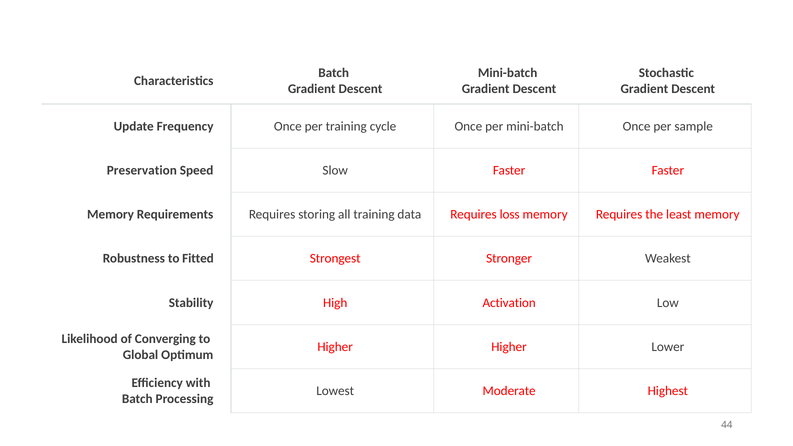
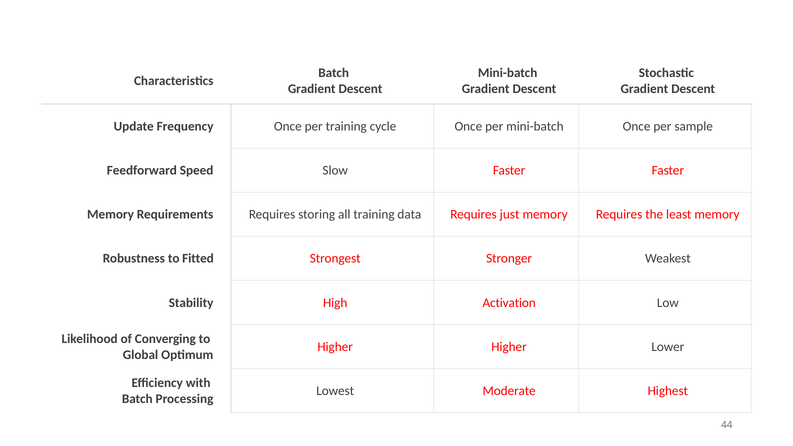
Preservation: Preservation -> Feedforward (142, 170)
loss: loss -> just (510, 214)
